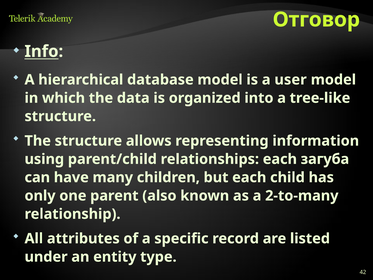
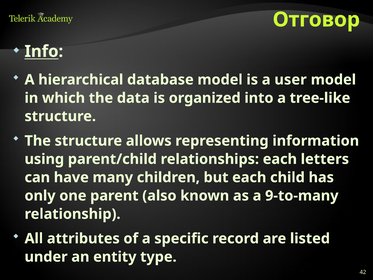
загуба: загуба -> letters (325, 159)
2-to-many: 2-to-many -> 9-to-many (302, 196)
